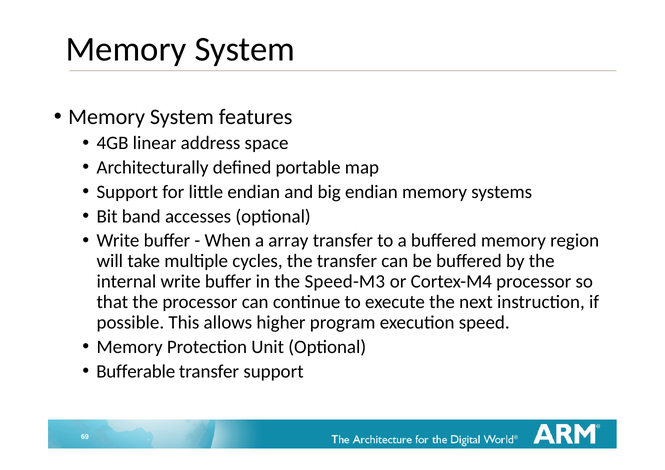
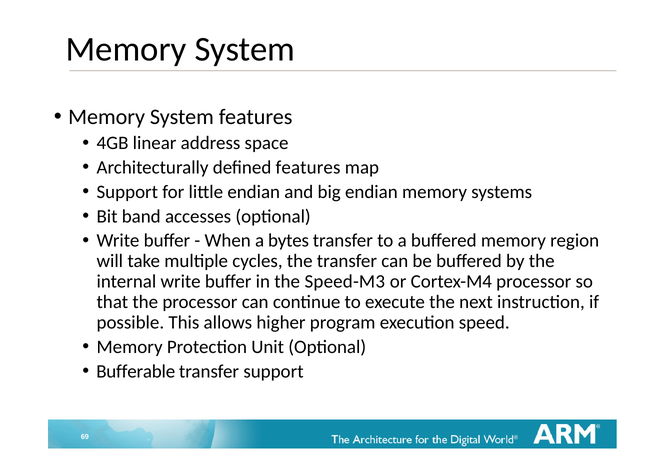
defined portable: portable -> features (308, 167)
array: array -> bytes (289, 241)
